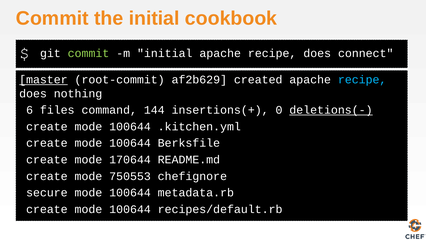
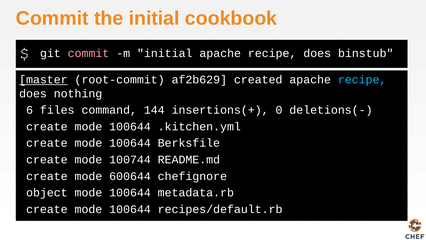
commit colour: light green -> pink (89, 53)
connect: connect -> binstub (366, 53)
deletions(- underline: present -> none (331, 110)
170644: 170644 -> 100744 (130, 159)
750553: 750553 -> 600644 (130, 176)
secure: secure -> object (47, 192)
